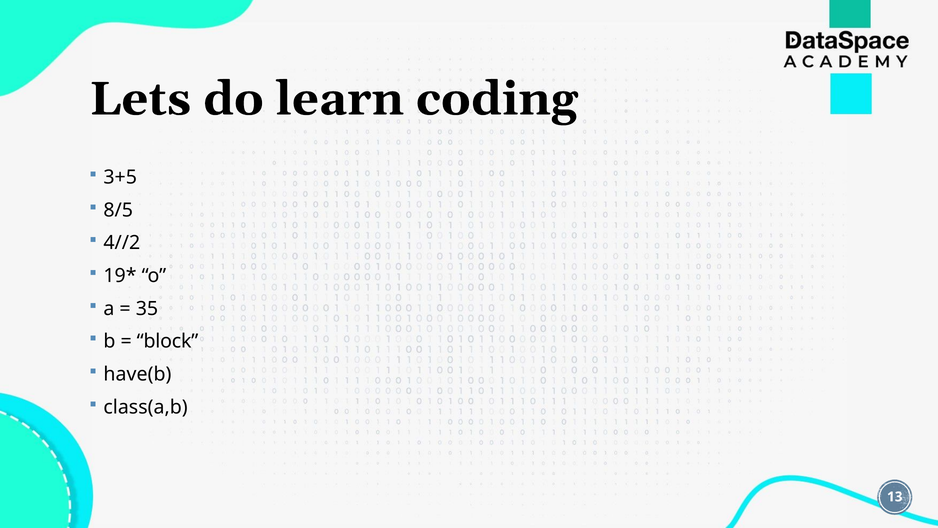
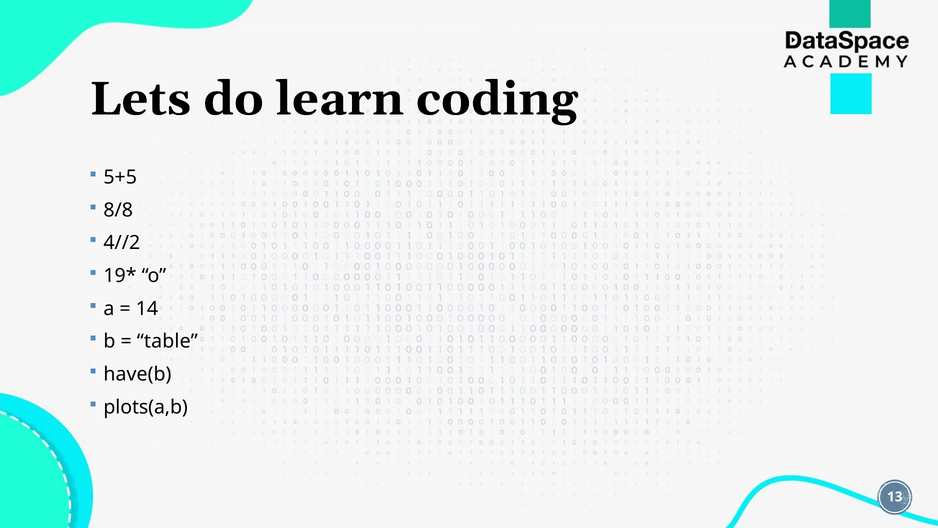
3+5: 3+5 -> 5+5 (120, 177)
8/5: 8/5 -> 8/8 (118, 210)
35: 35 -> 14 (147, 308)
block: block -> table (167, 341)
class(a,b: class(a,b -> plots(a,b (146, 407)
